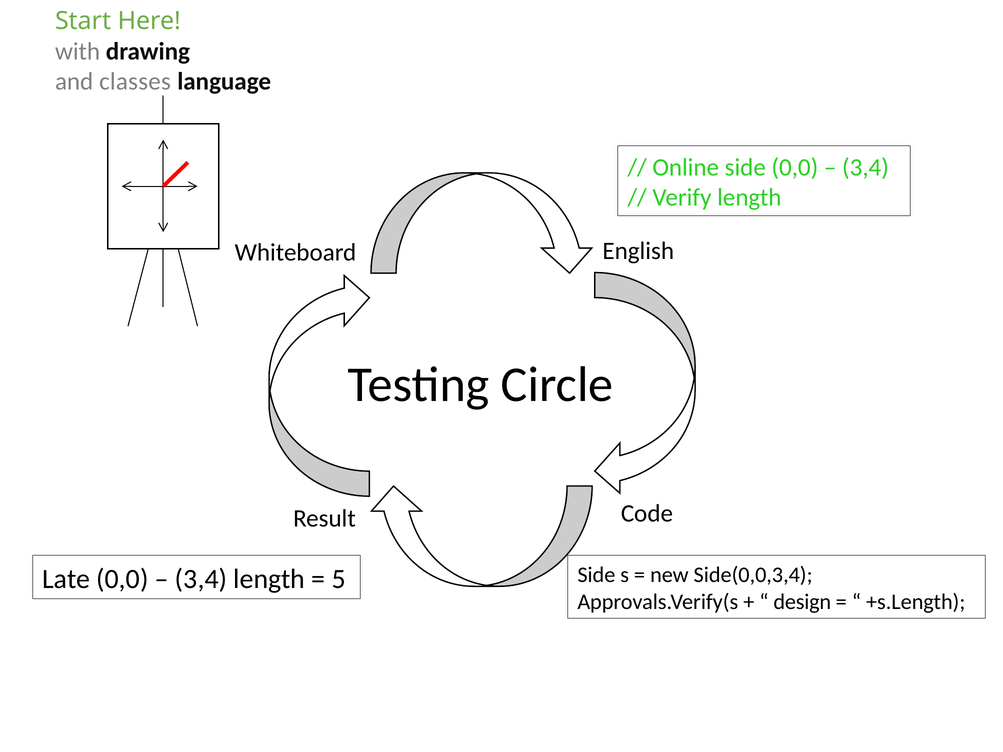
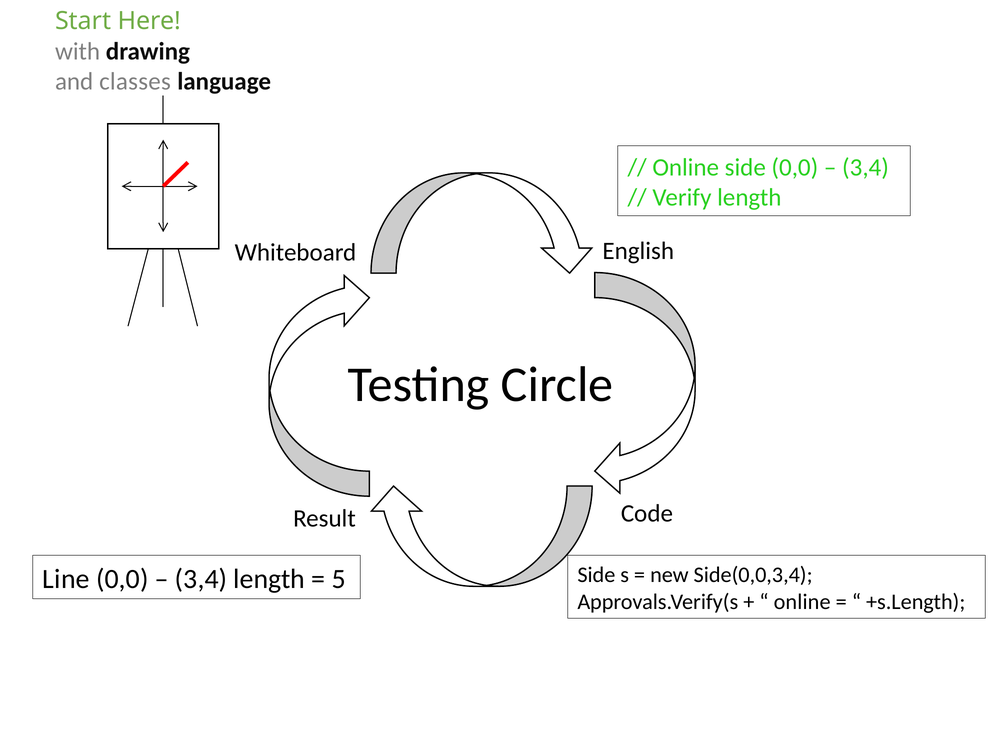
Late: Late -> Line (66, 579)
design: design -> online (802, 602)
